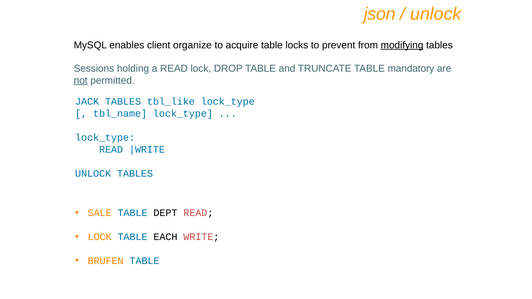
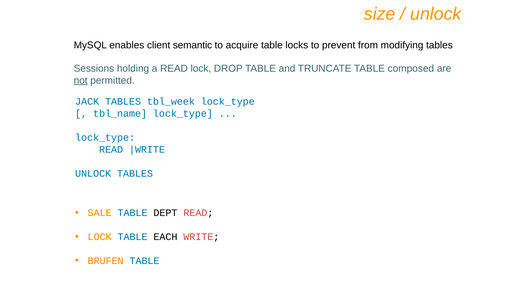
json: json -> size (380, 14)
organize: organize -> semantic (193, 45)
modifying underline: present -> none (402, 45)
mandatory: mandatory -> composed (411, 68)
tbl_like: tbl_like -> tbl_week (171, 102)
